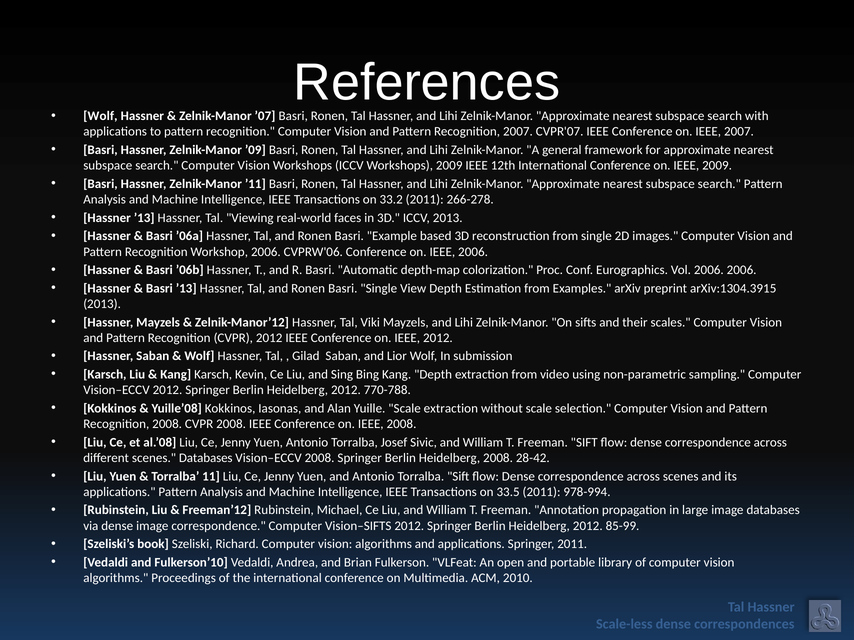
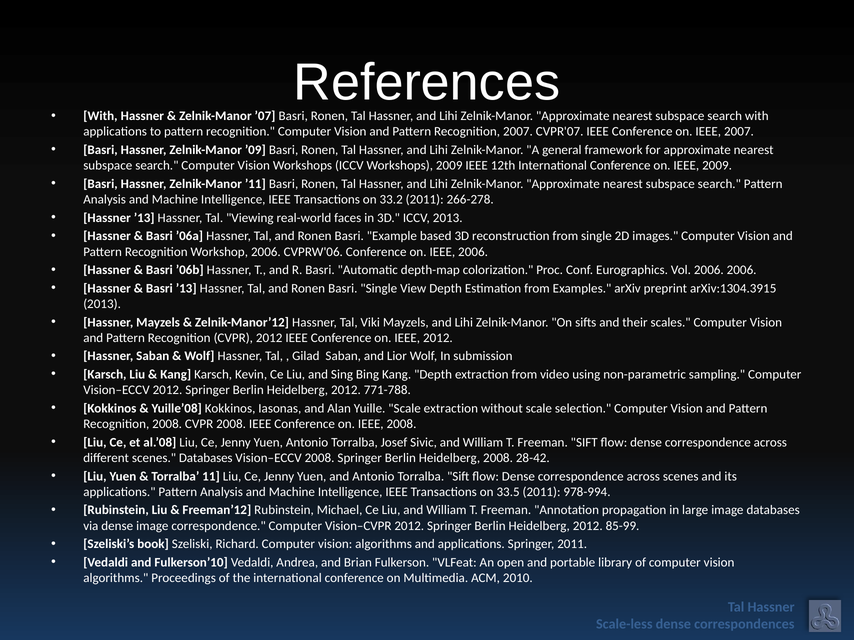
Wolf: Wolf -> With (100, 116)
770-788: 770-788 -> 771-788 (387, 390)
Vision–SIFTS: Vision–SIFTS -> Vision–CVPR (358, 526)
